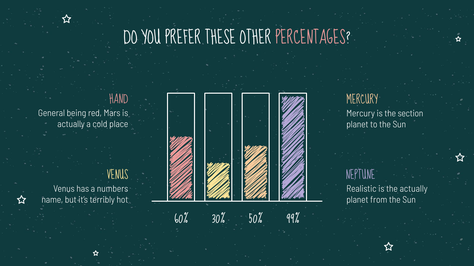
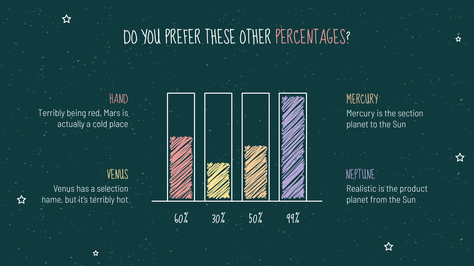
General: General -> Terribly (51, 113)
numbers: numbers -> selection (113, 189)
the actually: actually -> product (414, 189)
